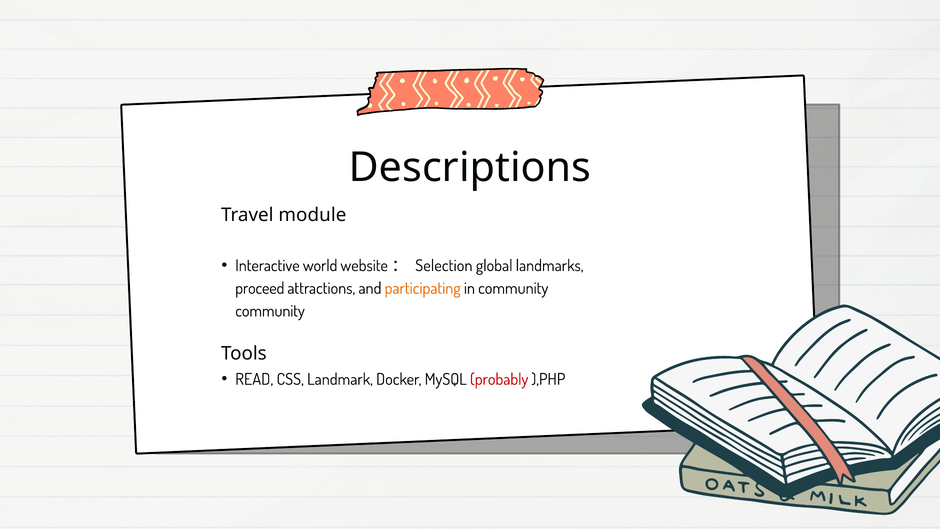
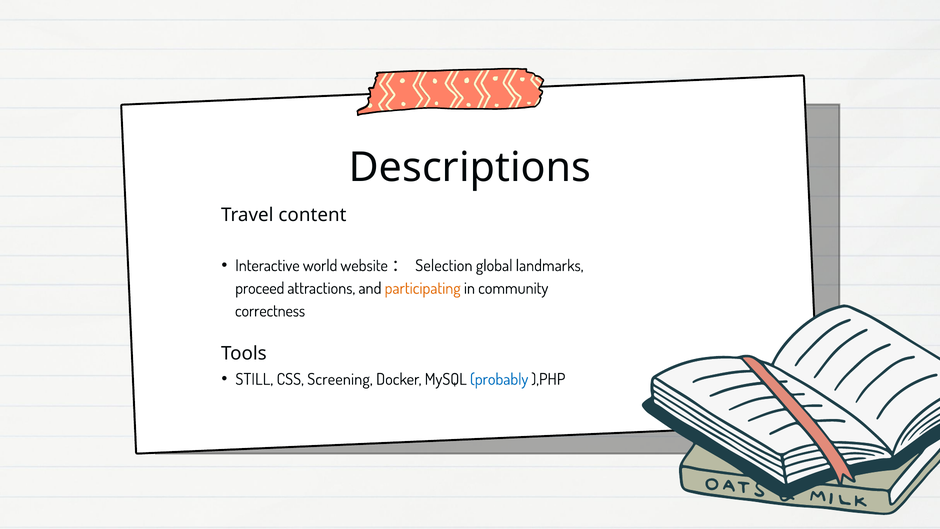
module: module -> content (312, 215)
community: community -> correctness (270, 311)
READ: READ -> STILL (254, 379)
Landmark: Landmark -> Screening (340, 379)
probably colour: red -> blue (499, 379)
